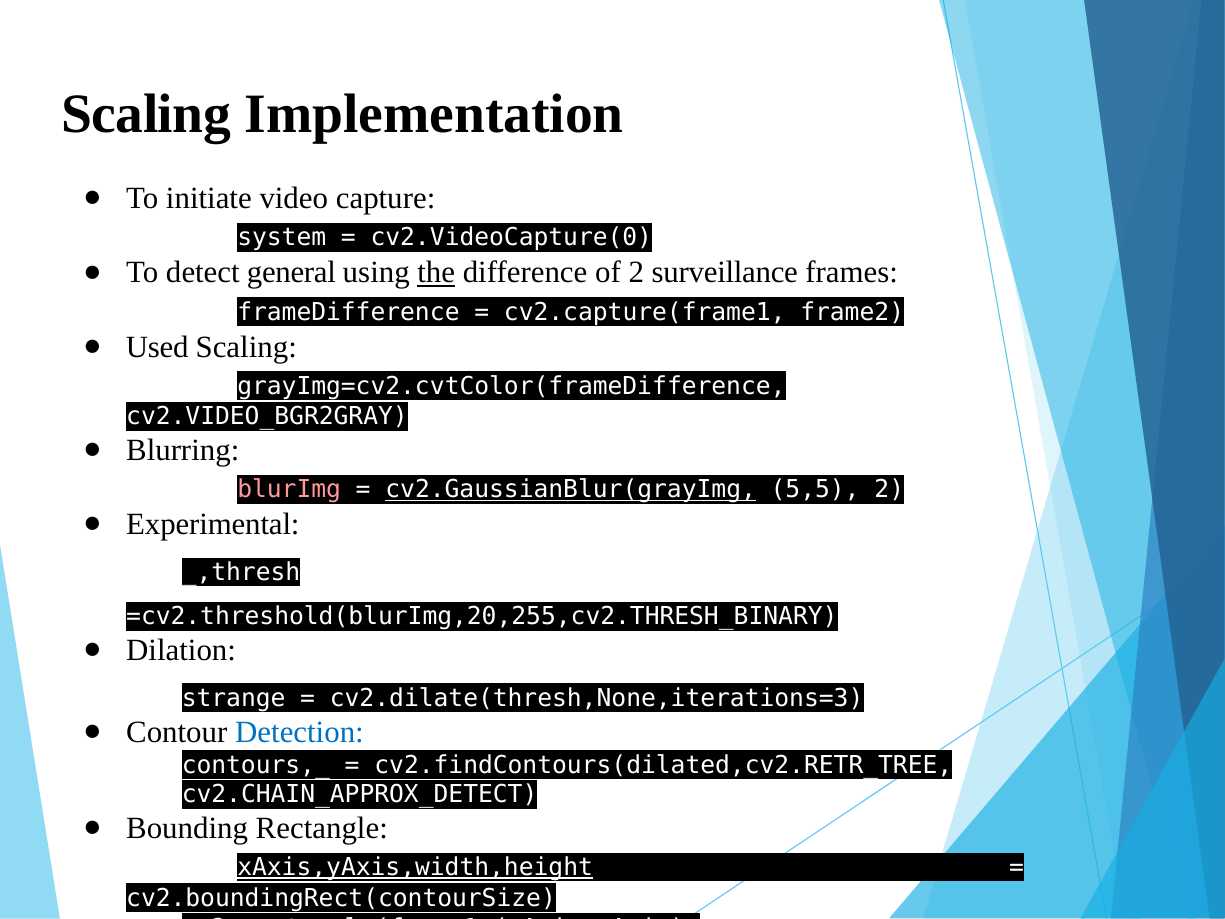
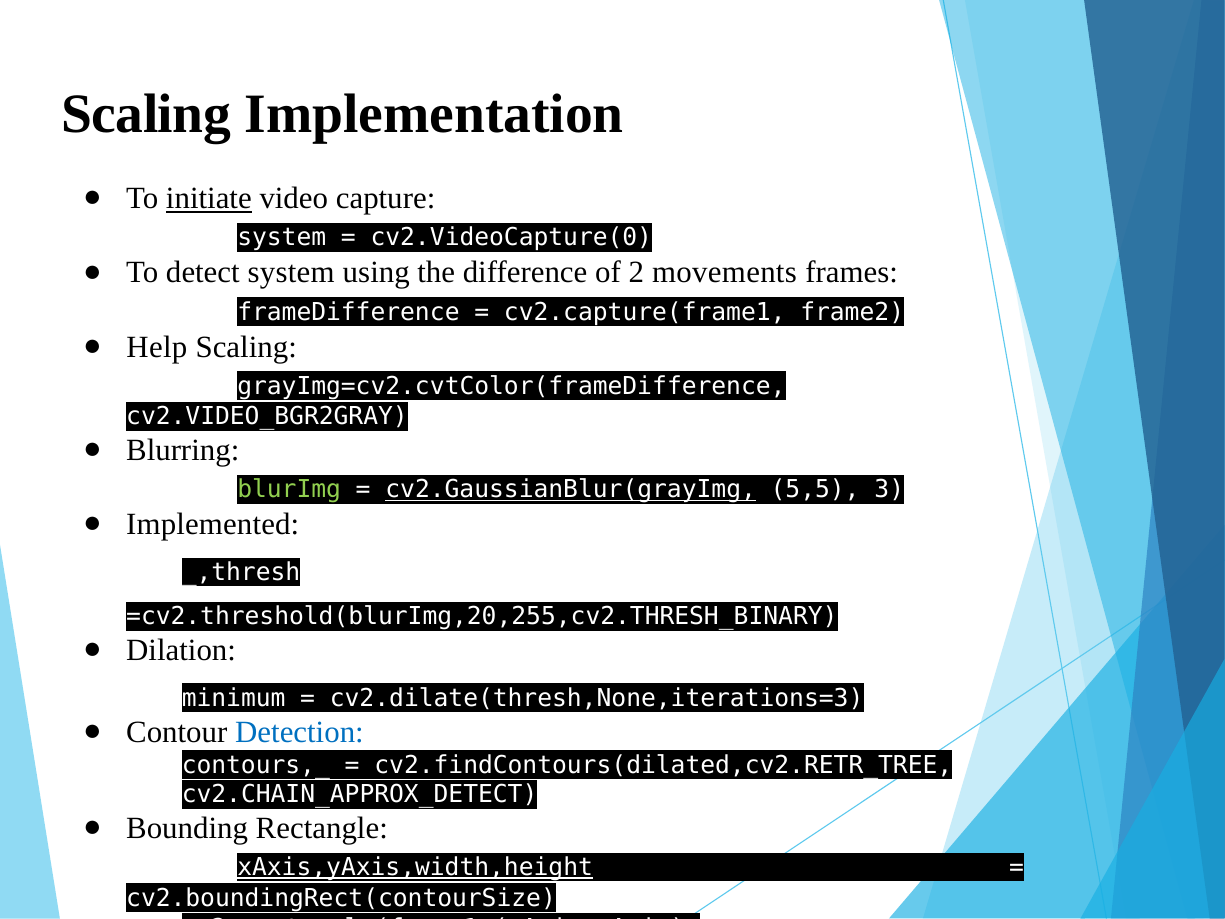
initiate underline: none -> present (209, 199)
detect general: general -> system (291, 273)
the underline: present -> none (436, 273)
surveillance: surveillance -> movements (725, 273)
Used: Used -> Help (157, 347)
blurImg colour: pink -> light green (289, 490)
5,5 2: 2 -> 3 (889, 490)
Experimental: Experimental -> Implemented (213, 525)
strange: strange -> minimum (234, 698)
